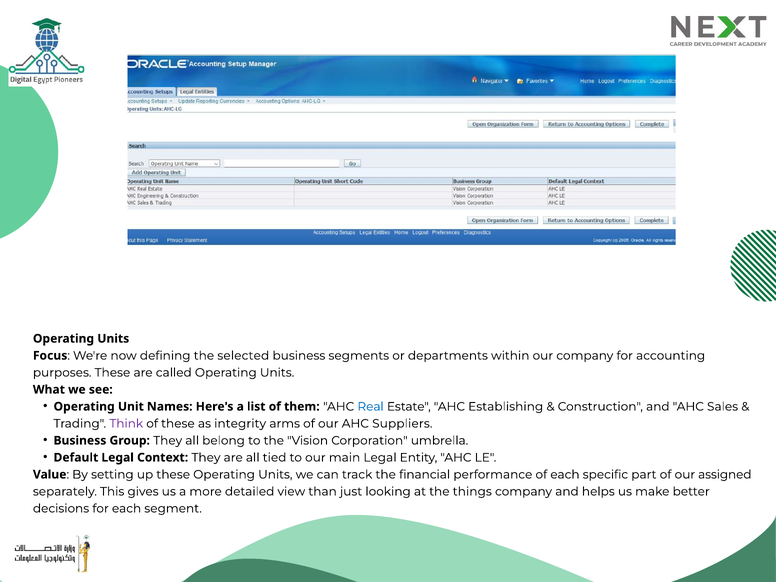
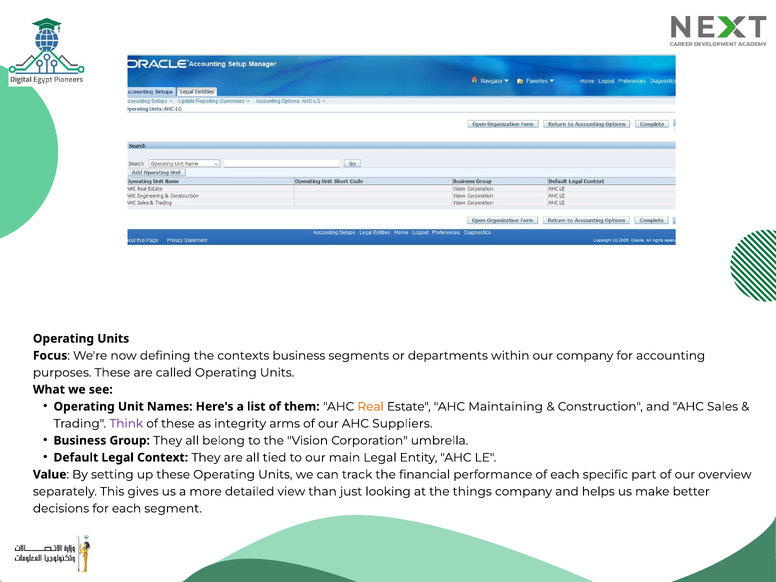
selected: selected -> contexts (243, 356)
Real colour: blue -> orange (371, 407)
Establishing: Establishing -> Maintaining (506, 407)
assigned: assigned -> overview (725, 475)
